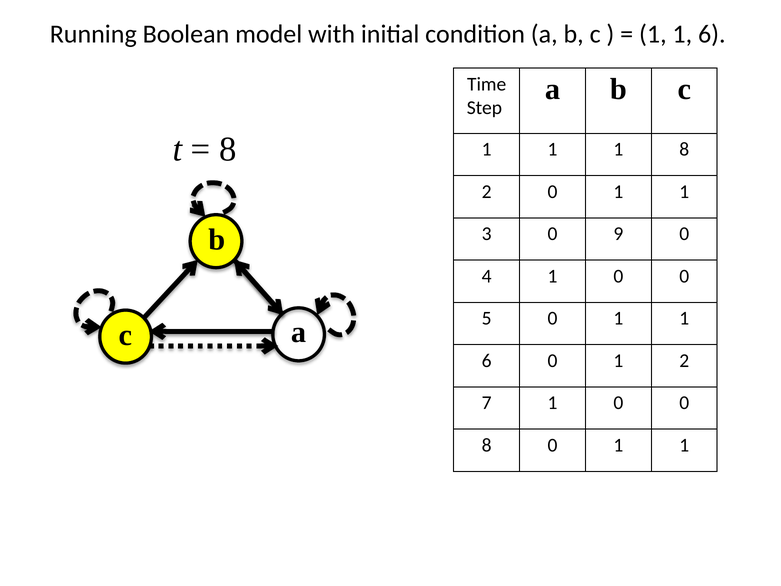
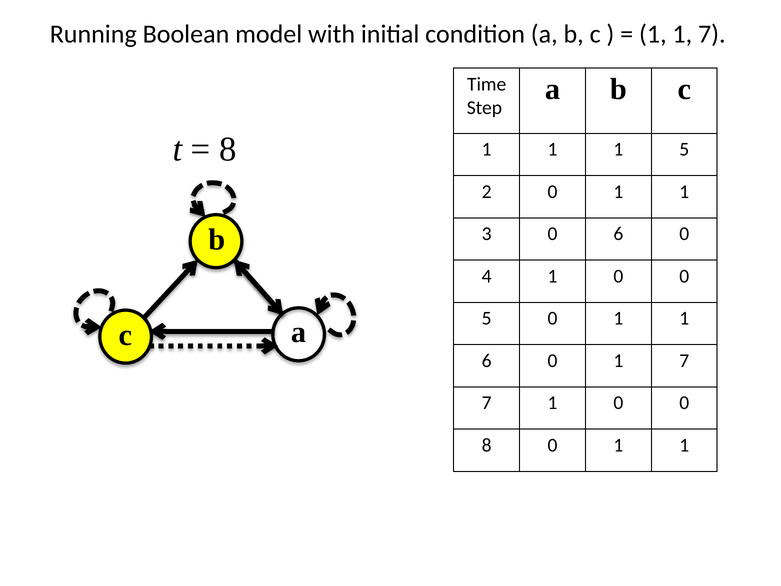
6: 6 -> 7 (712, 34)
1 8: 8 -> 5 (684, 149)
0 9: 9 -> 6 (618, 234)
0 1 2: 2 -> 7 (684, 361)
